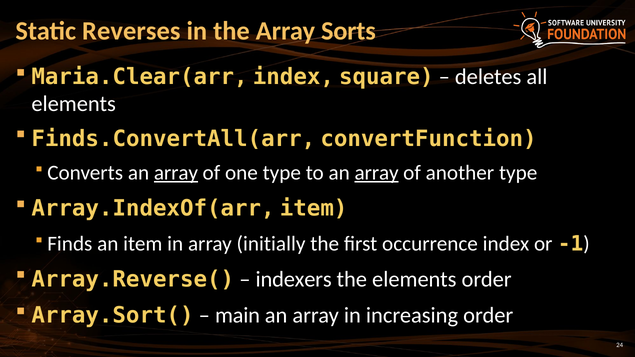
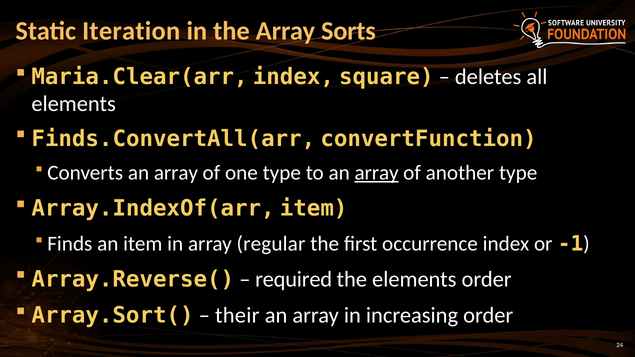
Reverses: Reverses -> Iteration (131, 31)
array underline: present -> none (176, 173)
initially: initially -> regular (271, 244)
indexers: indexers -> required (294, 279)
main: main -> their (237, 316)
